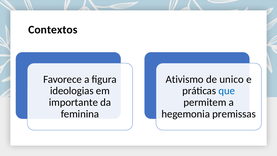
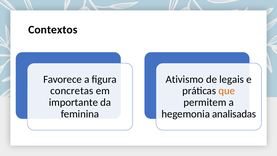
unico: unico -> legais (232, 79)
ideologias: ideologias -> concretas (72, 91)
que colour: blue -> orange (227, 91)
premissas: premissas -> analisadas (234, 114)
